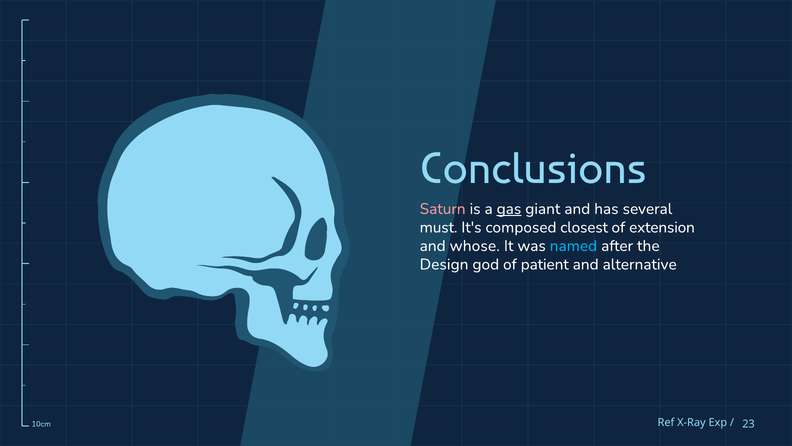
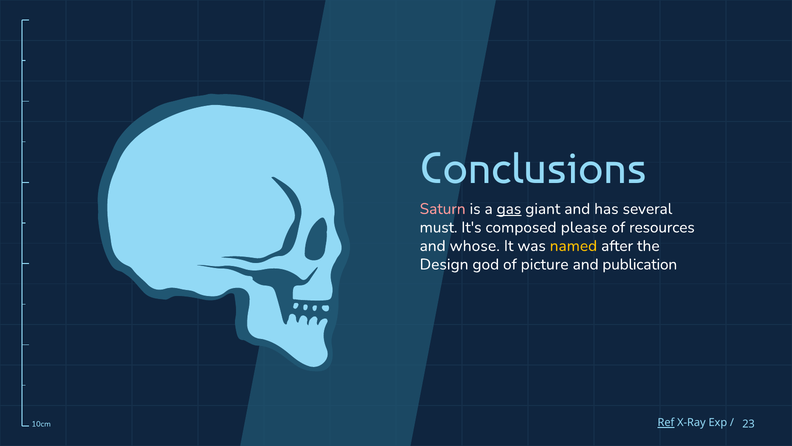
closest: closest -> please (584, 227)
extension: extension -> resources (662, 227)
named colour: light blue -> yellow (573, 246)
patient: patient -> picture (545, 264)
alternative: alternative -> publication (640, 264)
Ref underline: none -> present (666, 422)
